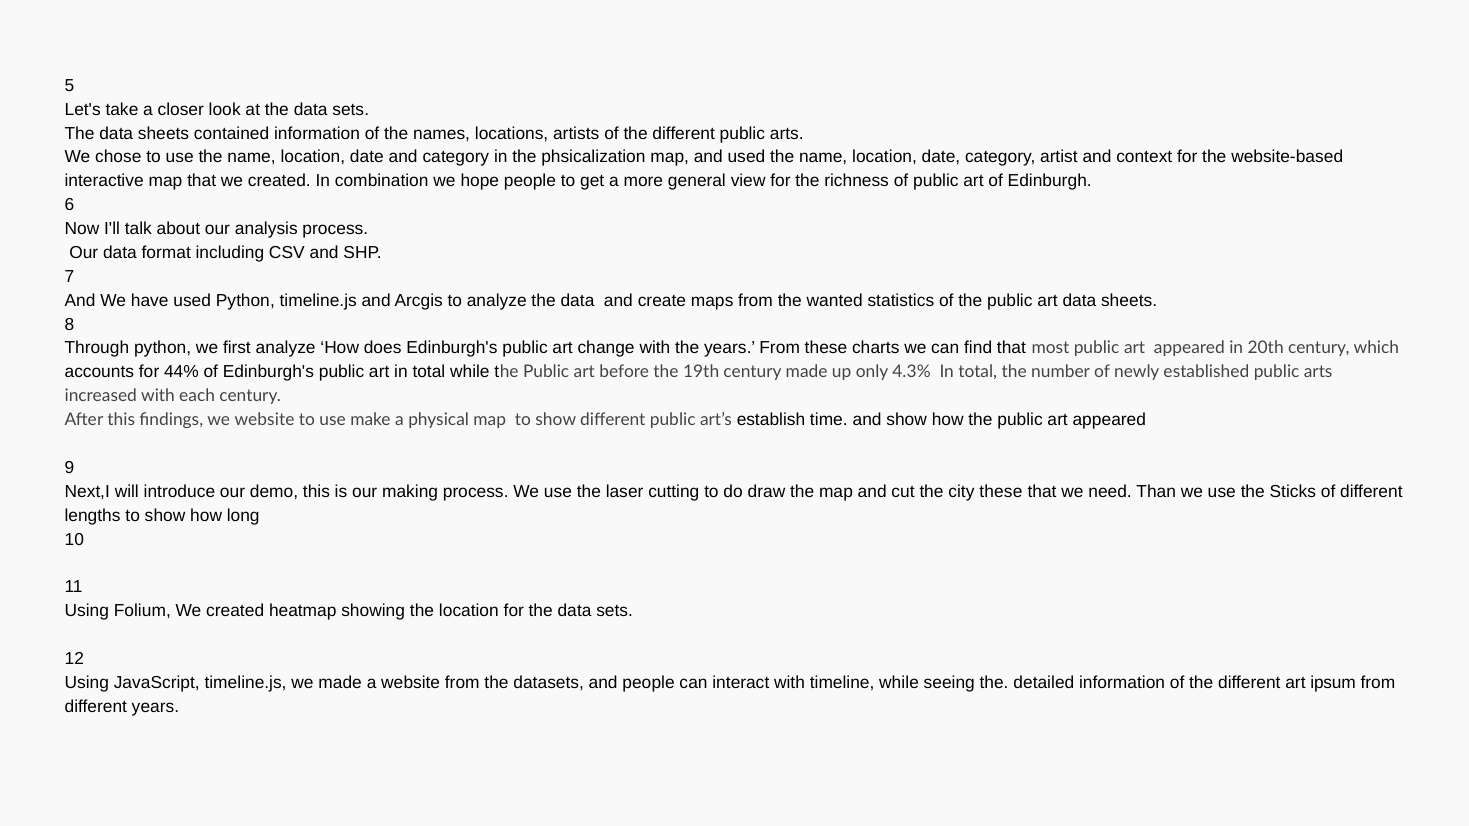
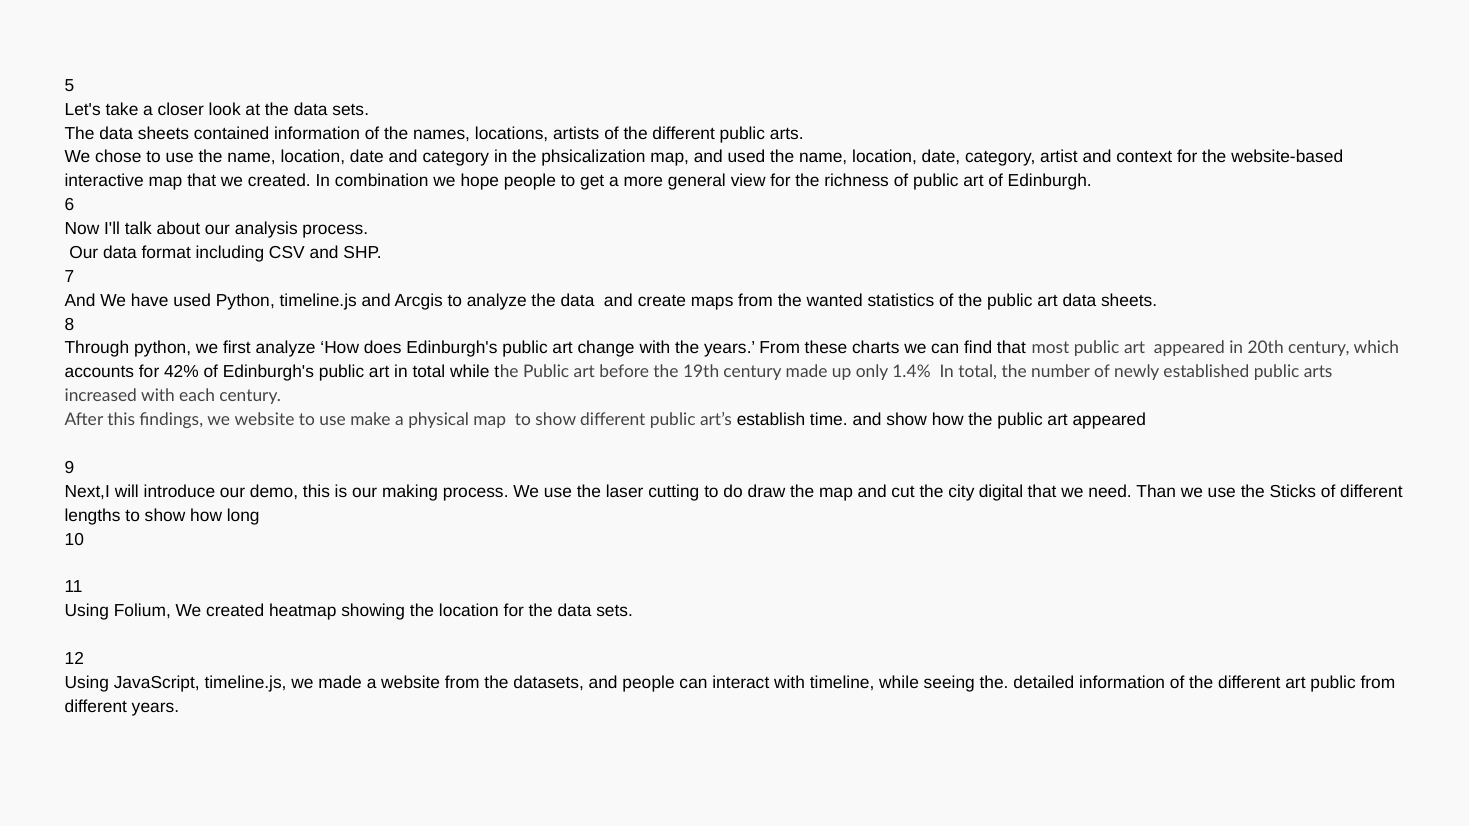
44%: 44% -> 42% (181, 372)
4.3%: 4.3% -> 1.4% (911, 372)
city these: these -> digital (1001, 492)
art ipsum: ipsum -> public (1333, 683)
